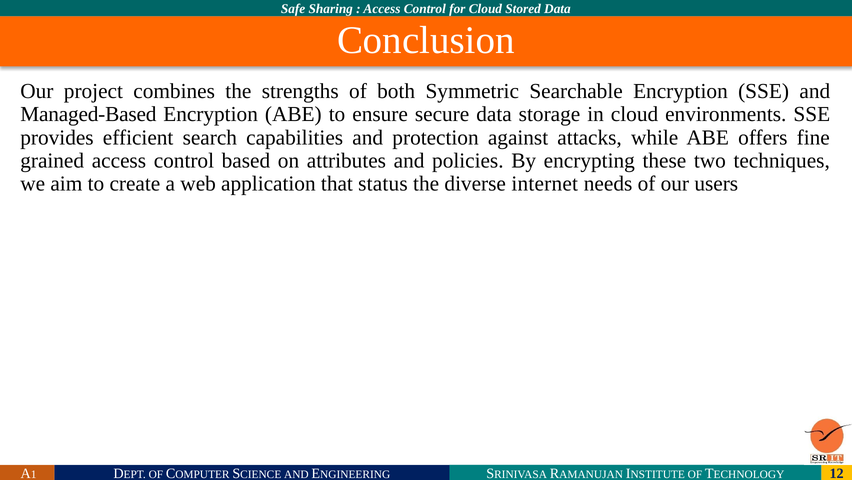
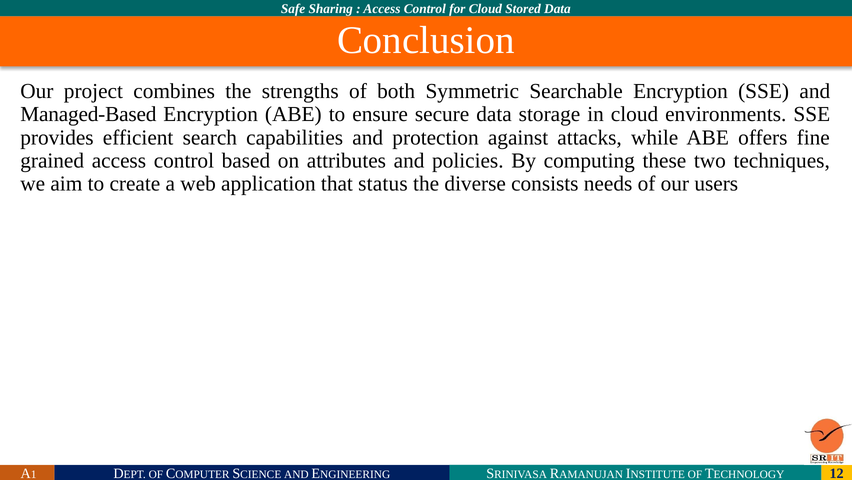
encrypting: encrypting -> computing (589, 160)
internet: internet -> consists (545, 183)
